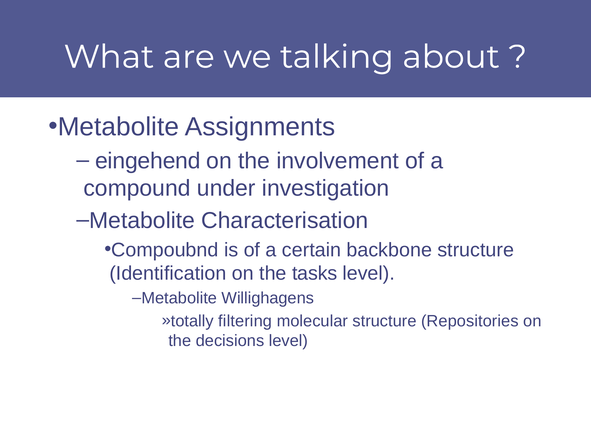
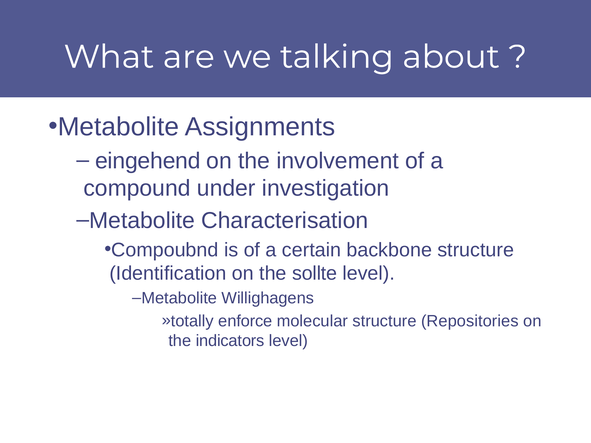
tasks: tasks -> sollte (315, 274)
filtering: filtering -> enforce (245, 321)
decisions: decisions -> indicators (230, 341)
